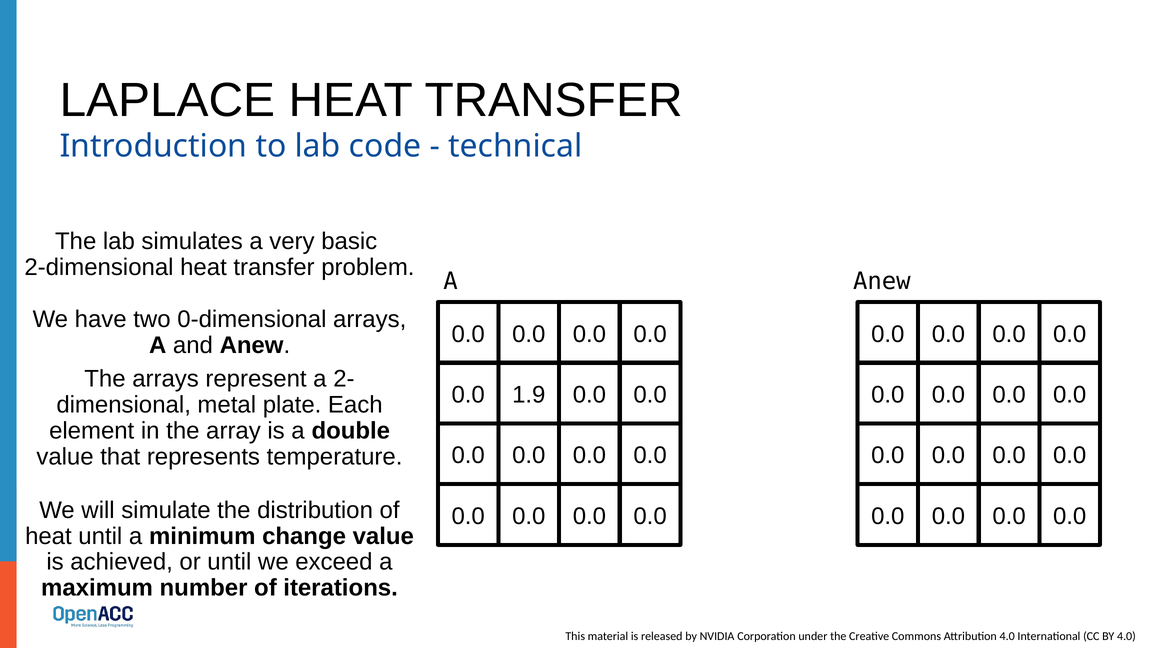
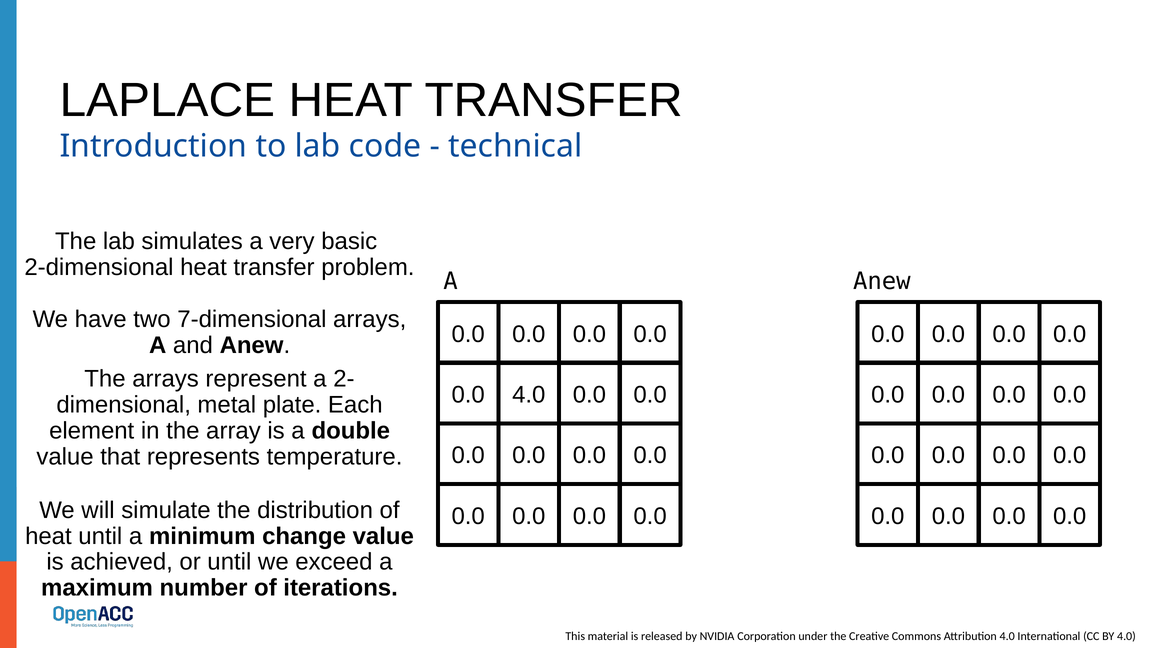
0-dimensional: 0-dimensional -> 7-dimensional (252, 319)
0.0 1.9: 1.9 -> 4.0 (529, 394)
